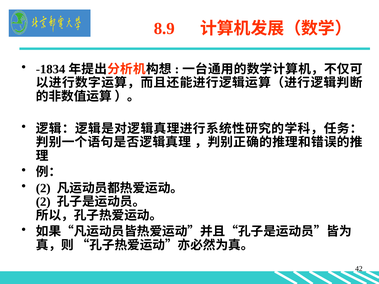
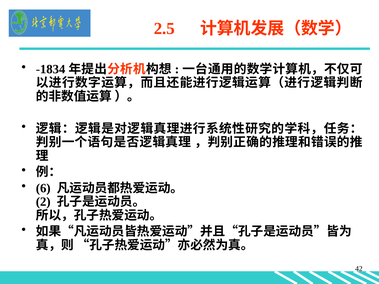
8.9: 8.9 -> 2.5 (164, 29)
2: 2 -> 6 (43, 188)
